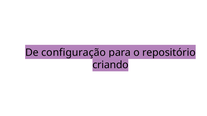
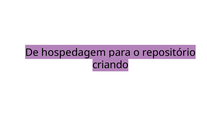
configuração: configuração -> hospedagem (74, 53)
